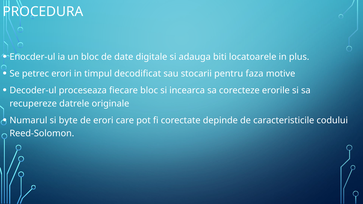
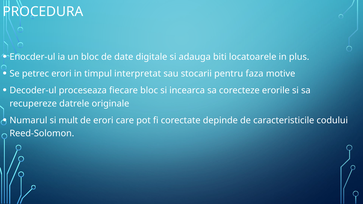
decodificat: decodificat -> interpretat (138, 74)
byte: byte -> mult (68, 120)
